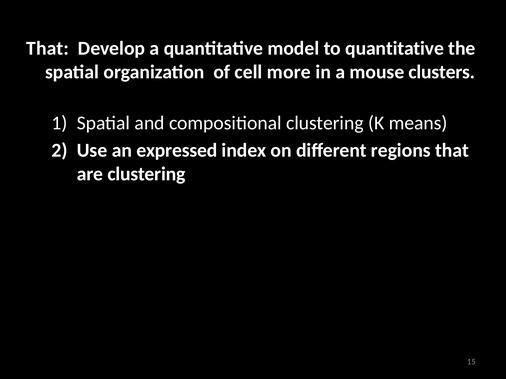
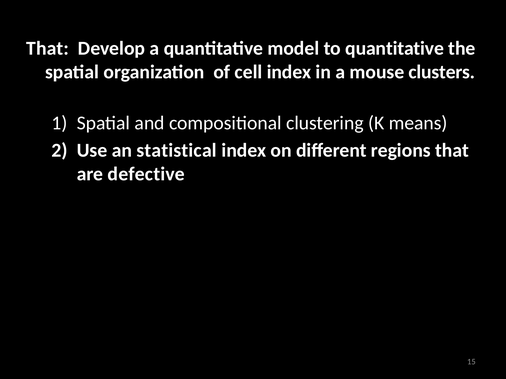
cell more: more -> index (289, 72)
expressed: expressed -> statistical (177, 151)
are clustering: clustering -> defective (146, 174)
